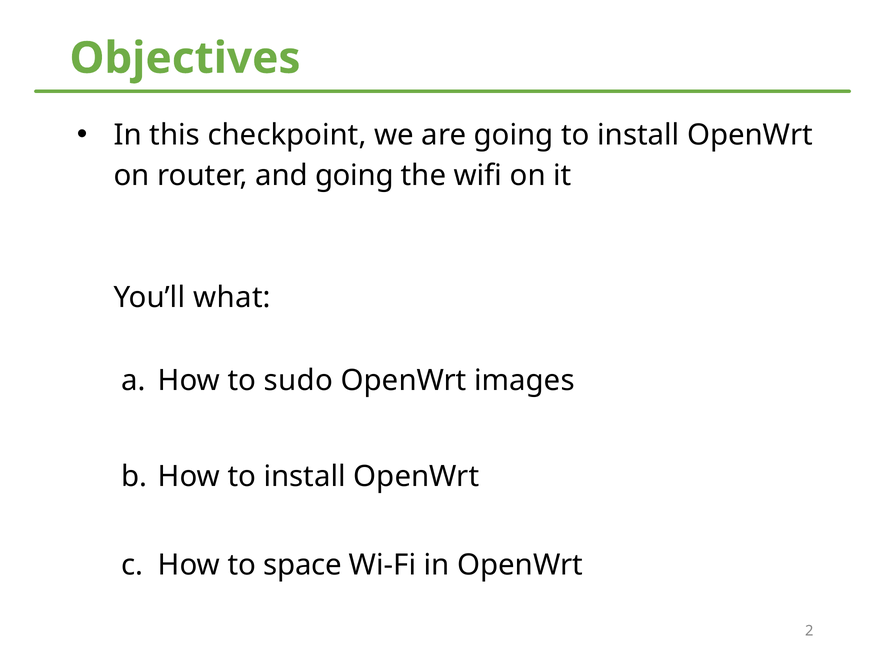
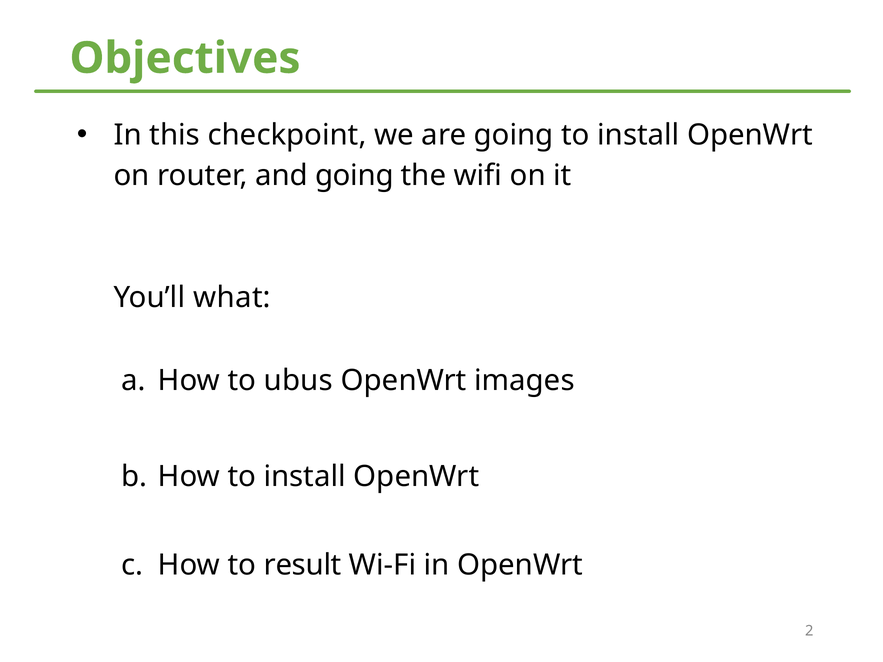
sudo: sudo -> ubus (298, 381)
space: space -> result (303, 565)
